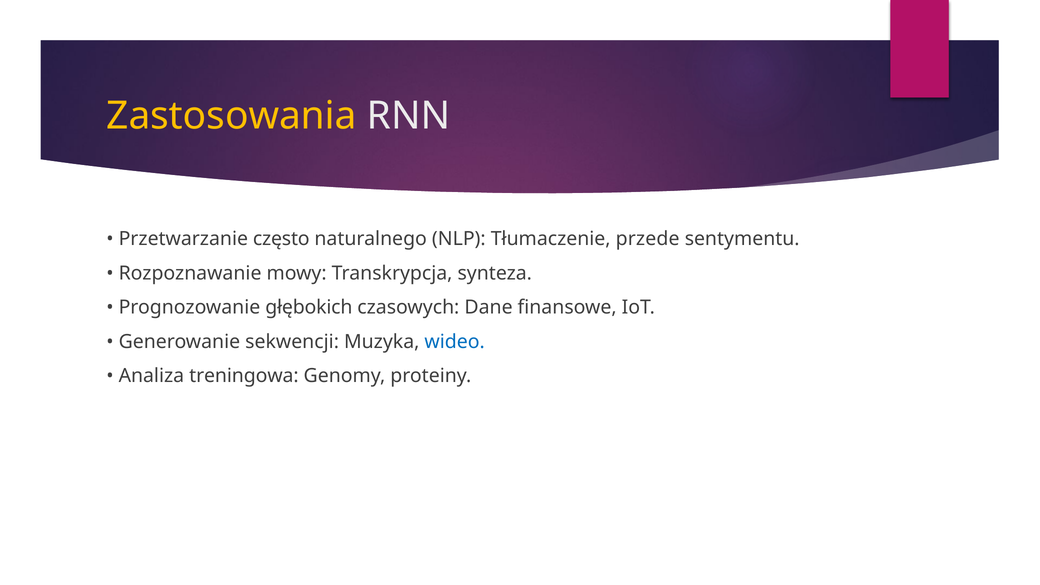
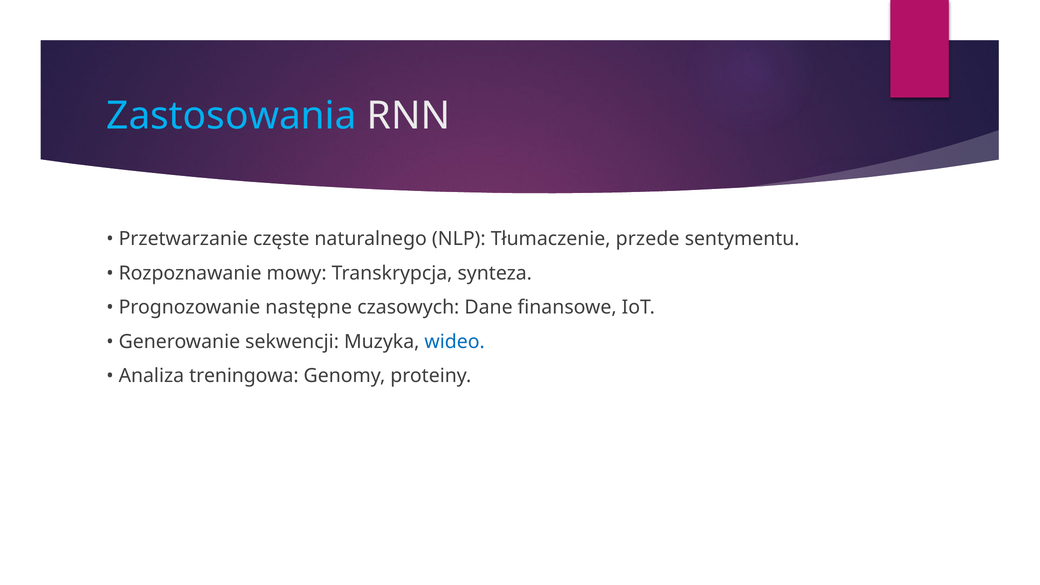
Zastosowania colour: yellow -> light blue (232, 116)
często: często -> częste (281, 239)
głębokich: głębokich -> następne (309, 308)
